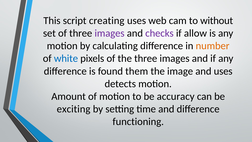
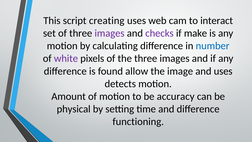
without: without -> interact (217, 21)
allow: allow -> make (196, 33)
number colour: orange -> blue (213, 46)
white colour: blue -> purple (66, 58)
them: them -> allow (137, 71)
exciting: exciting -> physical (74, 109)
